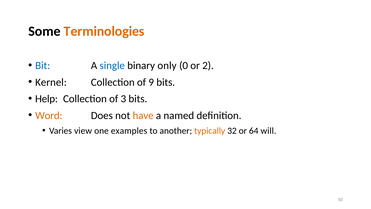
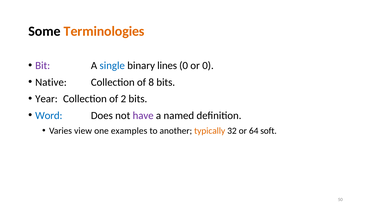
Bit colour: blue -> purple (43, 65)
only: only -> lines (167, 65)
or 2: 2 -> 0 (208, 65)
Kernel: Kernel -> Native (51, 82)
9: 9 -> 8 (151, 82)
Help: Help -> Year (46, 99)
3: 3 -> 2 (123, 99)
Word colour: orange -> blue (49, 115)
have colour: orange -> purple (143, 115)
will: will -> soft (269, 131)
